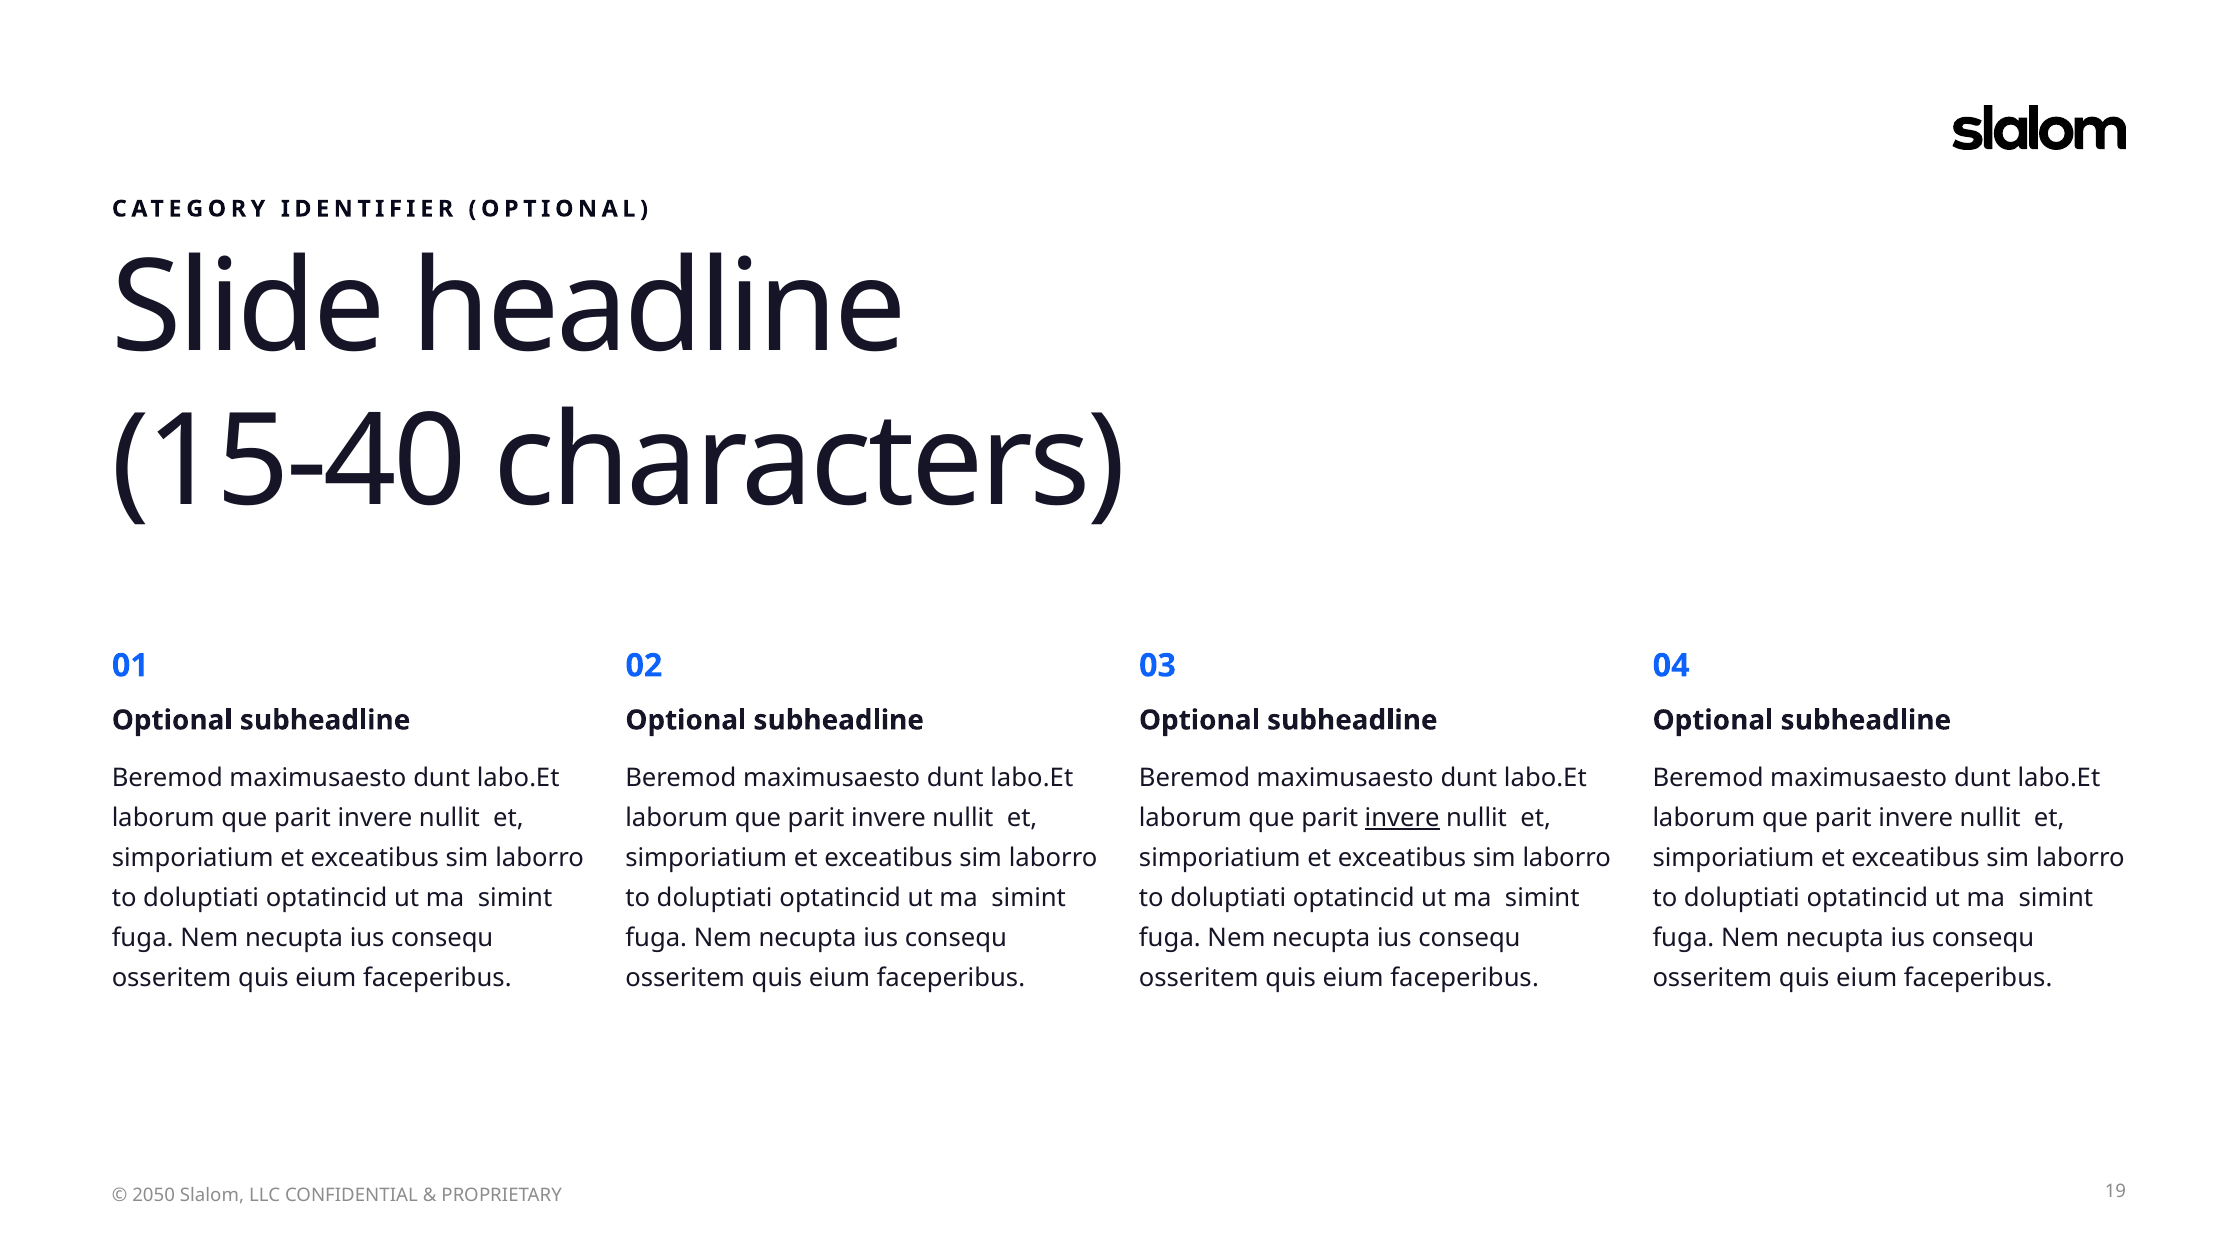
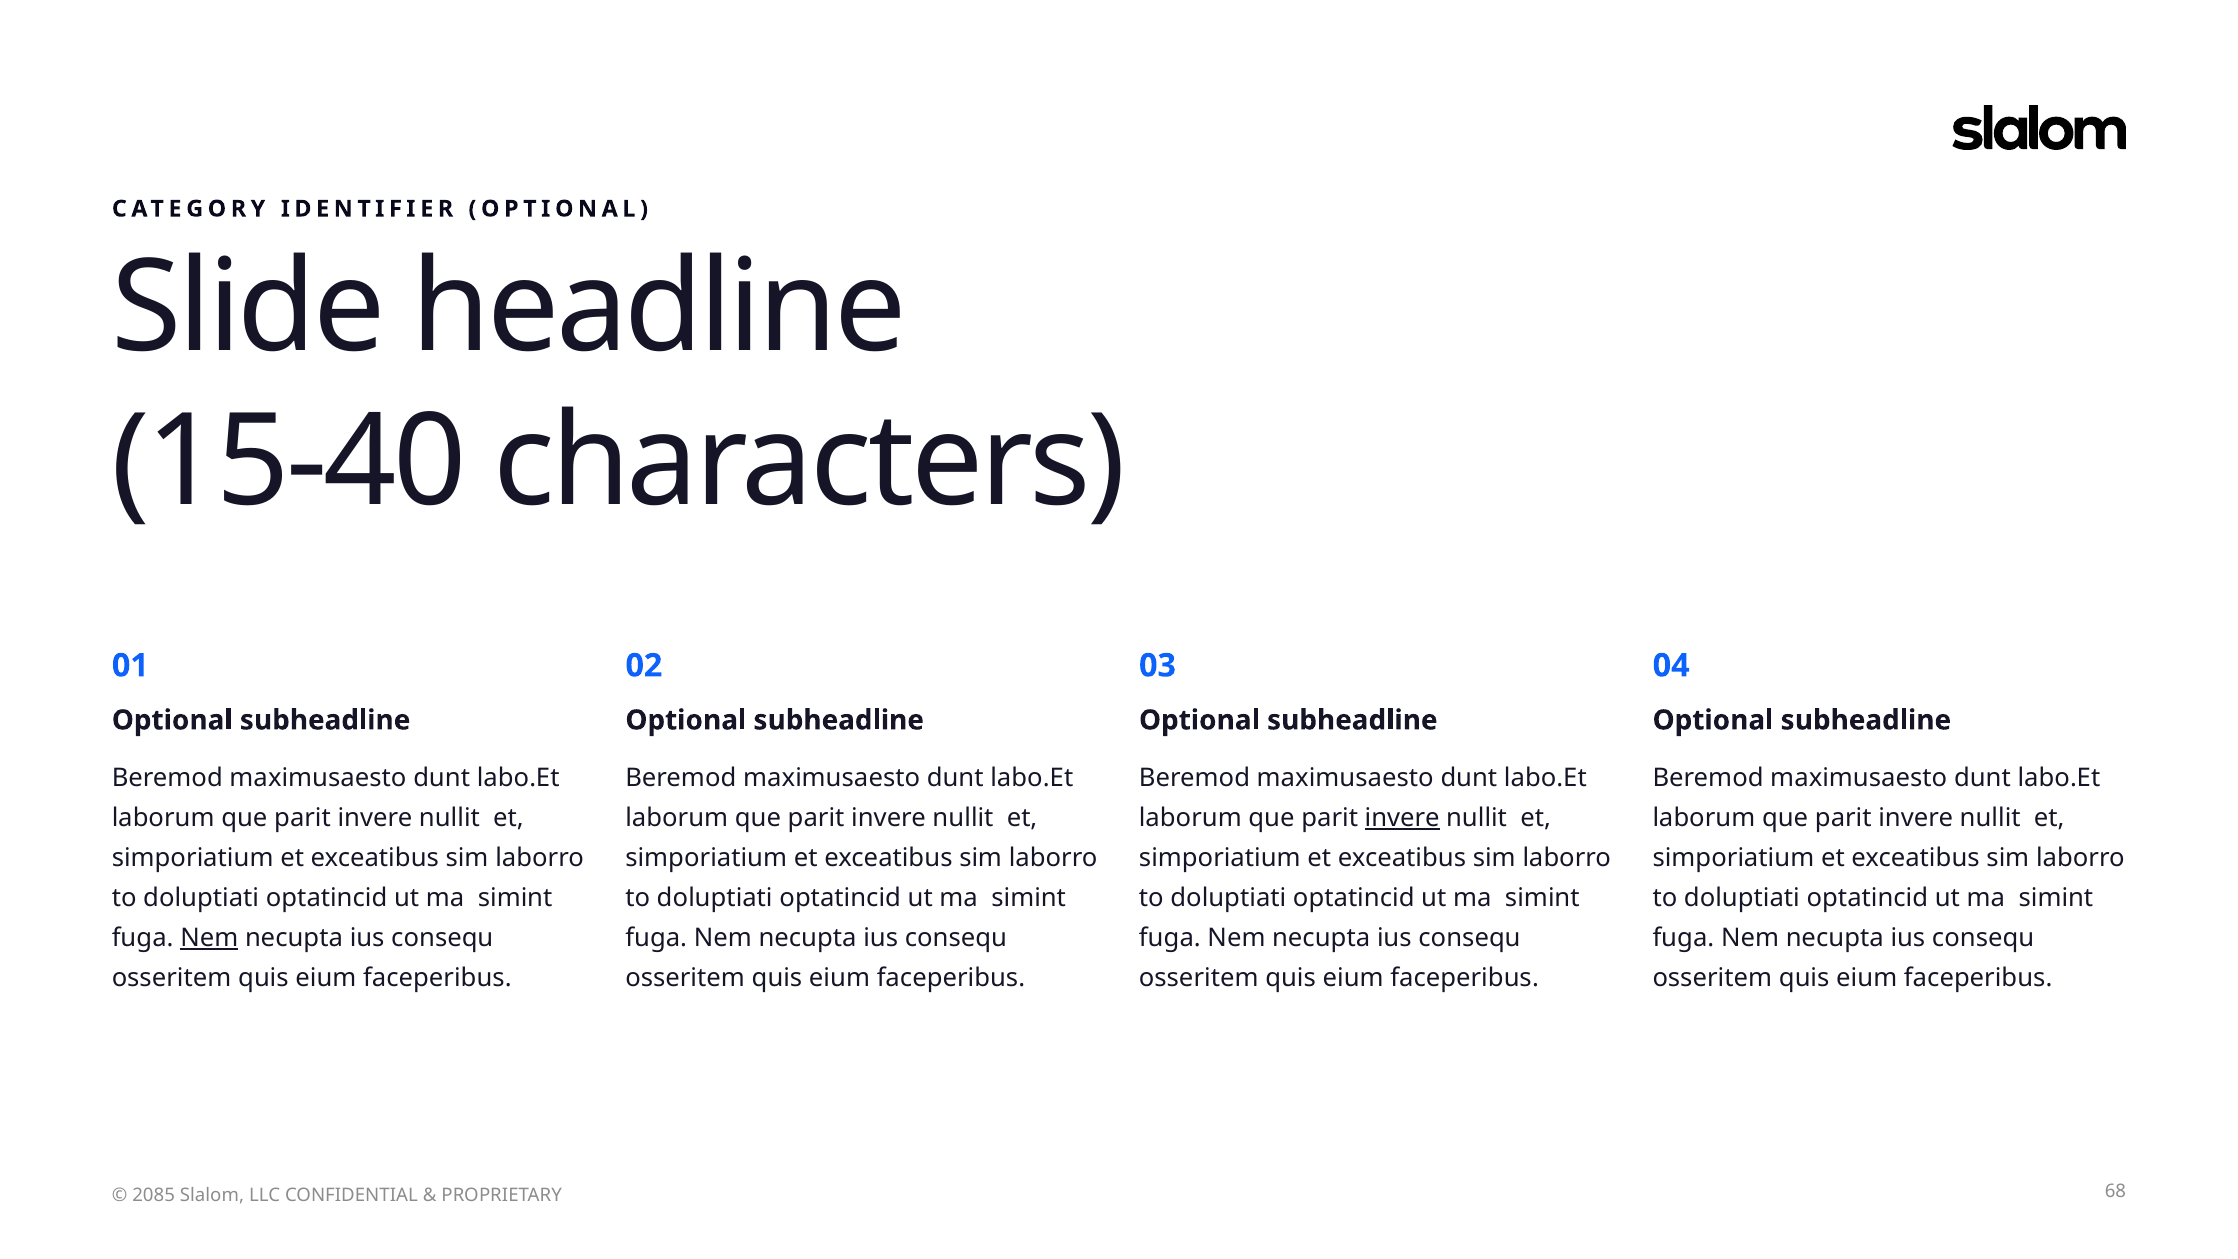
Nem underline: none -> present (209, 938)
2050: 2050 -> 2085 (154, 1195)
19: 19 -> 68 (2115, 1192)
